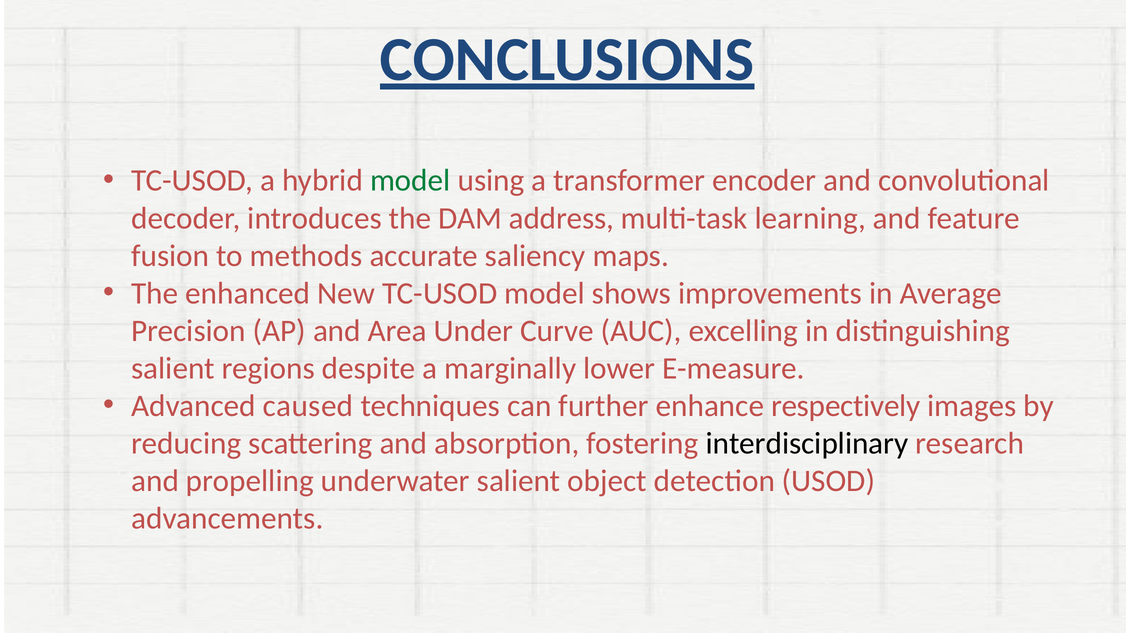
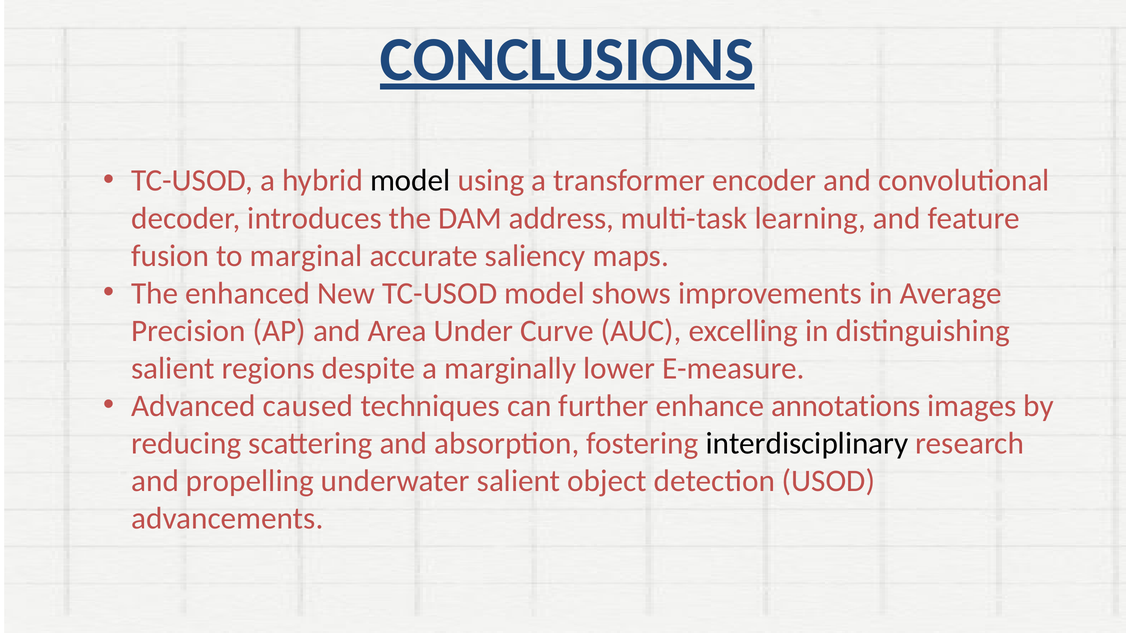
model colour: green -> black (410, 181)
methods: methods -> marginal (306, 256)
respectively: respectively -> annotations (846, 406)
